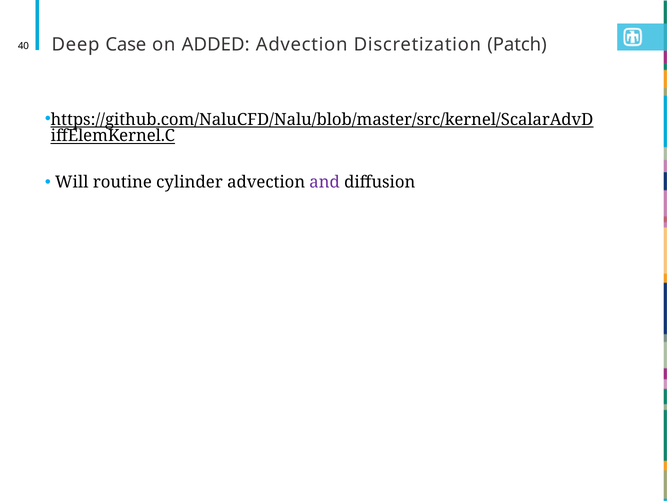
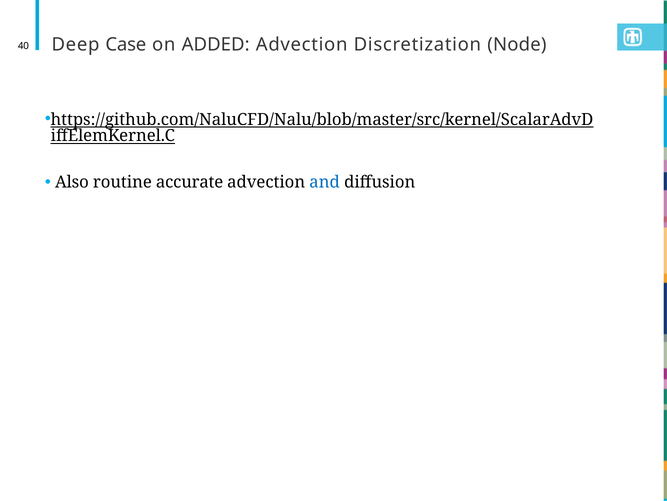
Patch: Patch -> Node (517, 45)
Will: Will -> Also (72, 182)
cylinder: cylinder -> accurate (190, 182)
and colour: purple -> blue (325, 182)
